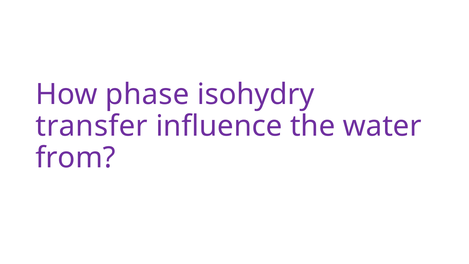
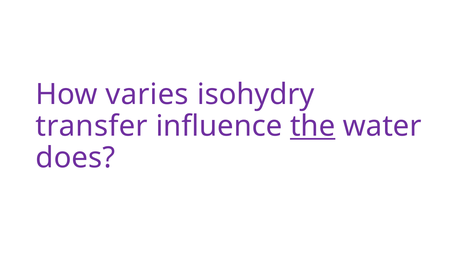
phase: phase -> varies (147, 94)
the underline: none -> present (313, 126)
from: from -> does (75, 158)
